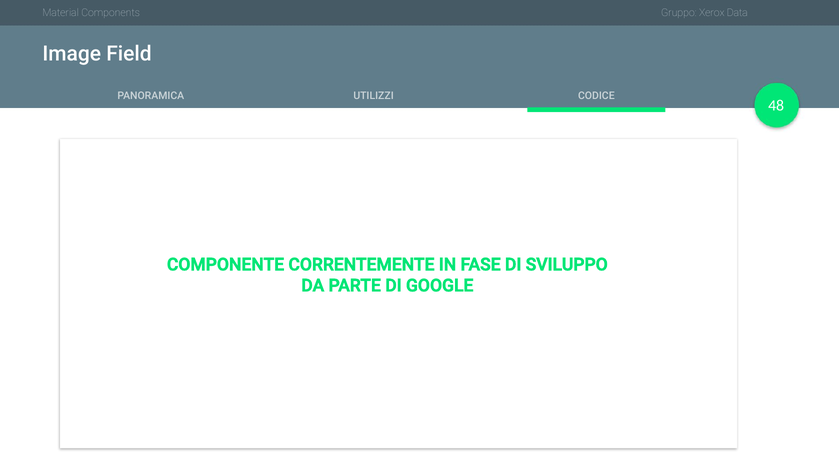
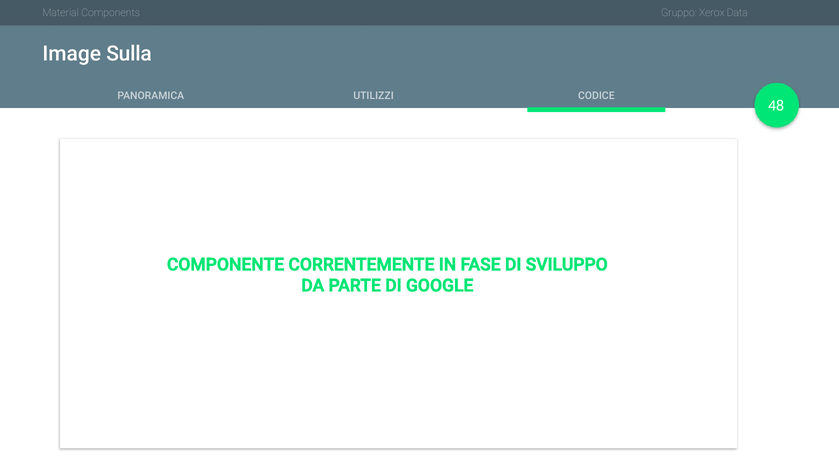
Field: Field -> Sulla (129, 54)
